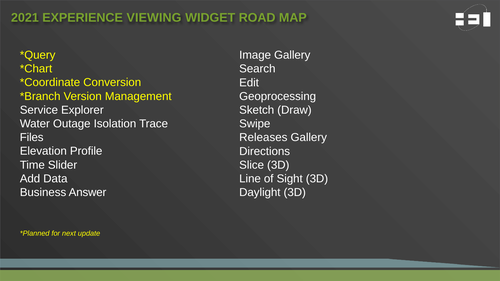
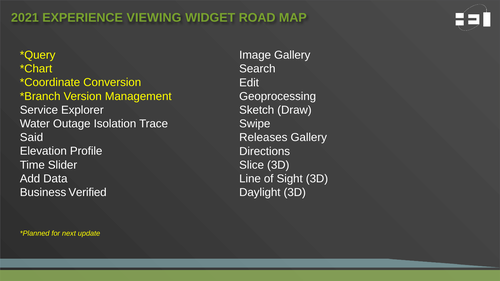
Files: Files -> Said (32, 138)
Answer: Answer -> Verified (88, 193)
